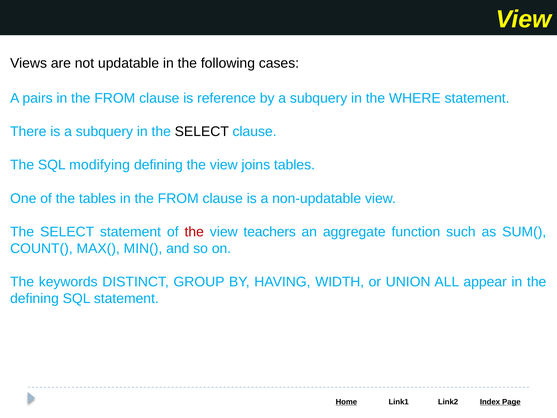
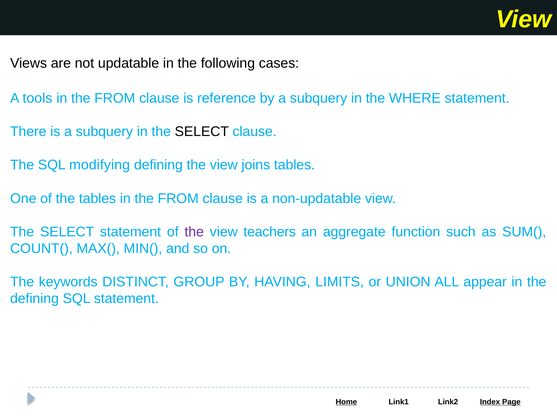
pairs: pairs -> tools (37, 98)
the colour: red -> purple (194, 232)
WIDTH: WIDTH -> LIMITS (340, 282)
